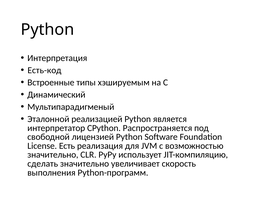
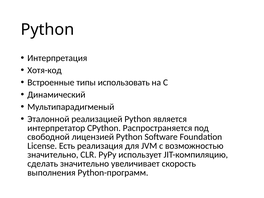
Есть-код: Есть-код -> Хотя-код (44, 70)
хэшируемым: хэшируемым -> использовать (124, 83)
